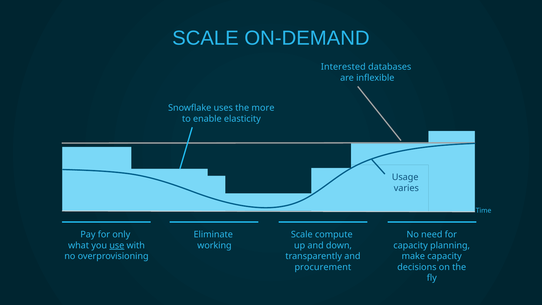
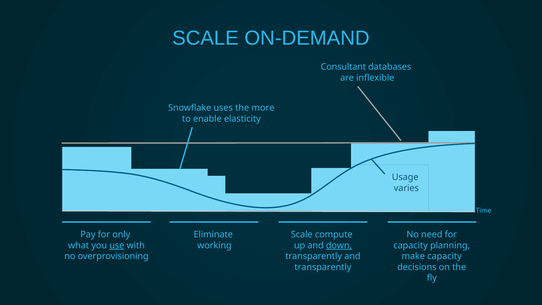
Interested: Interested -> Consultant (343, 67)
down underline: none -> present (339, 245)
procurement: procurement -> transparently (323, 267)
